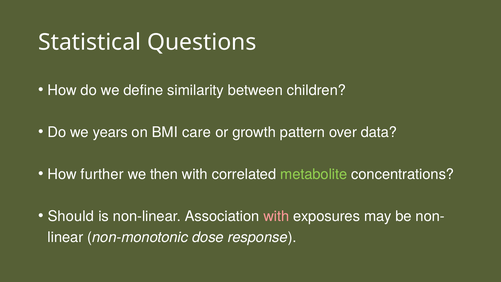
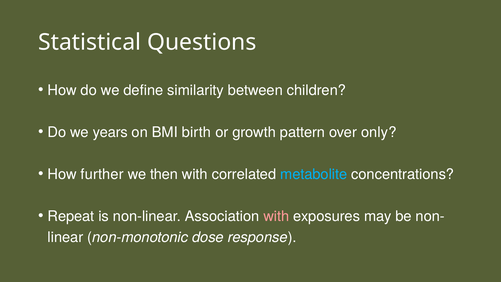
care: care -> birth (196, 132)
data: data -> only (379, 132)
metabolite colour: light green -> light blue (314, 174)
Should: Should -> Repeat (71, 216)
